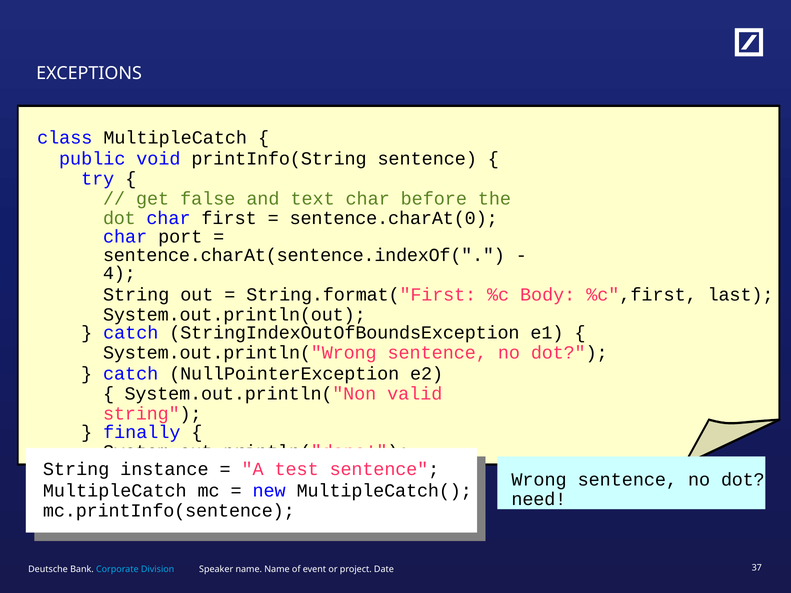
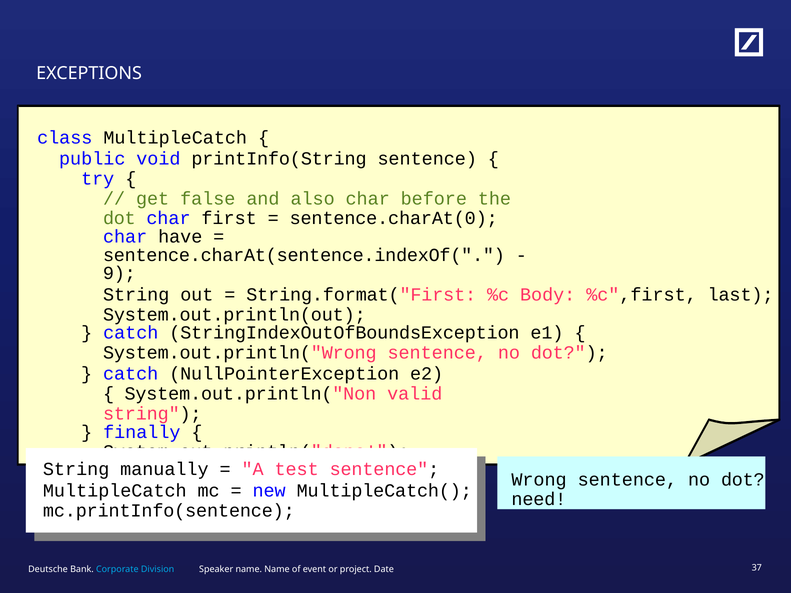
text: text -> also (313, 199)
port: port -> have (180, 237)
4: 4 -> 9 (119, 273)
instance: instance -> manually (164, 470)
